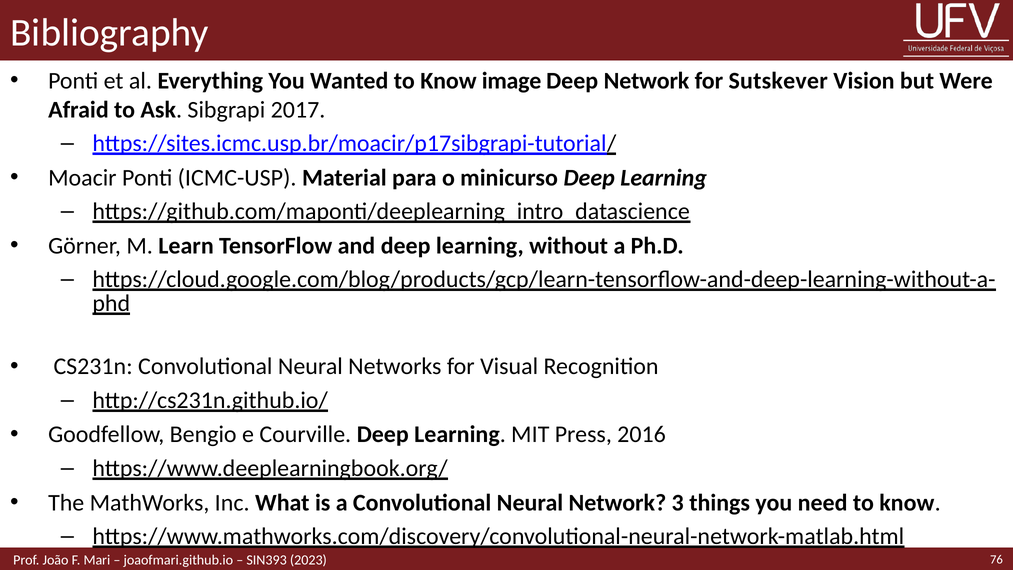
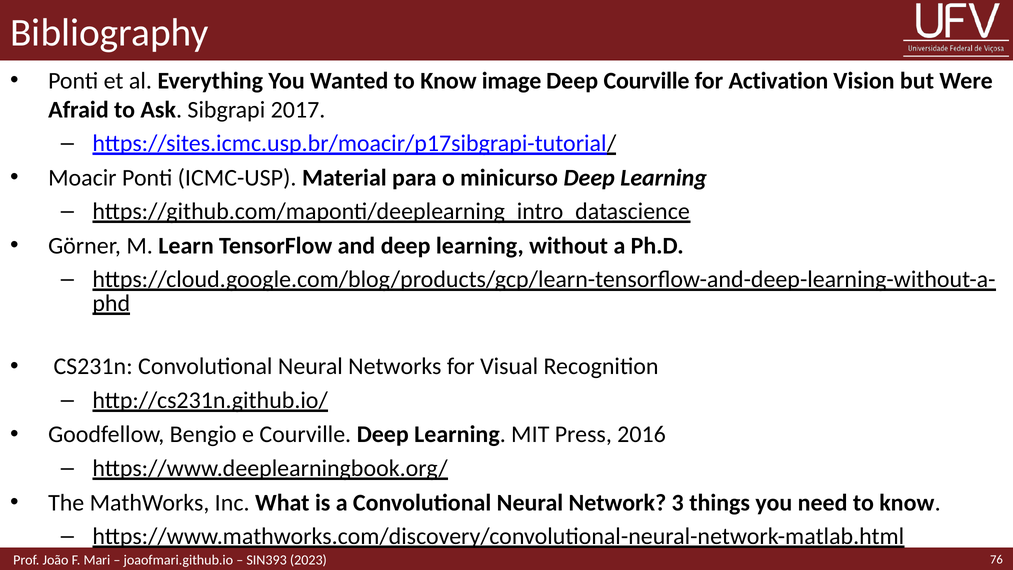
Deep Network: Network -> Courville (647, 81)
Sutskever: Sutskever -> Activation (778, 81)
